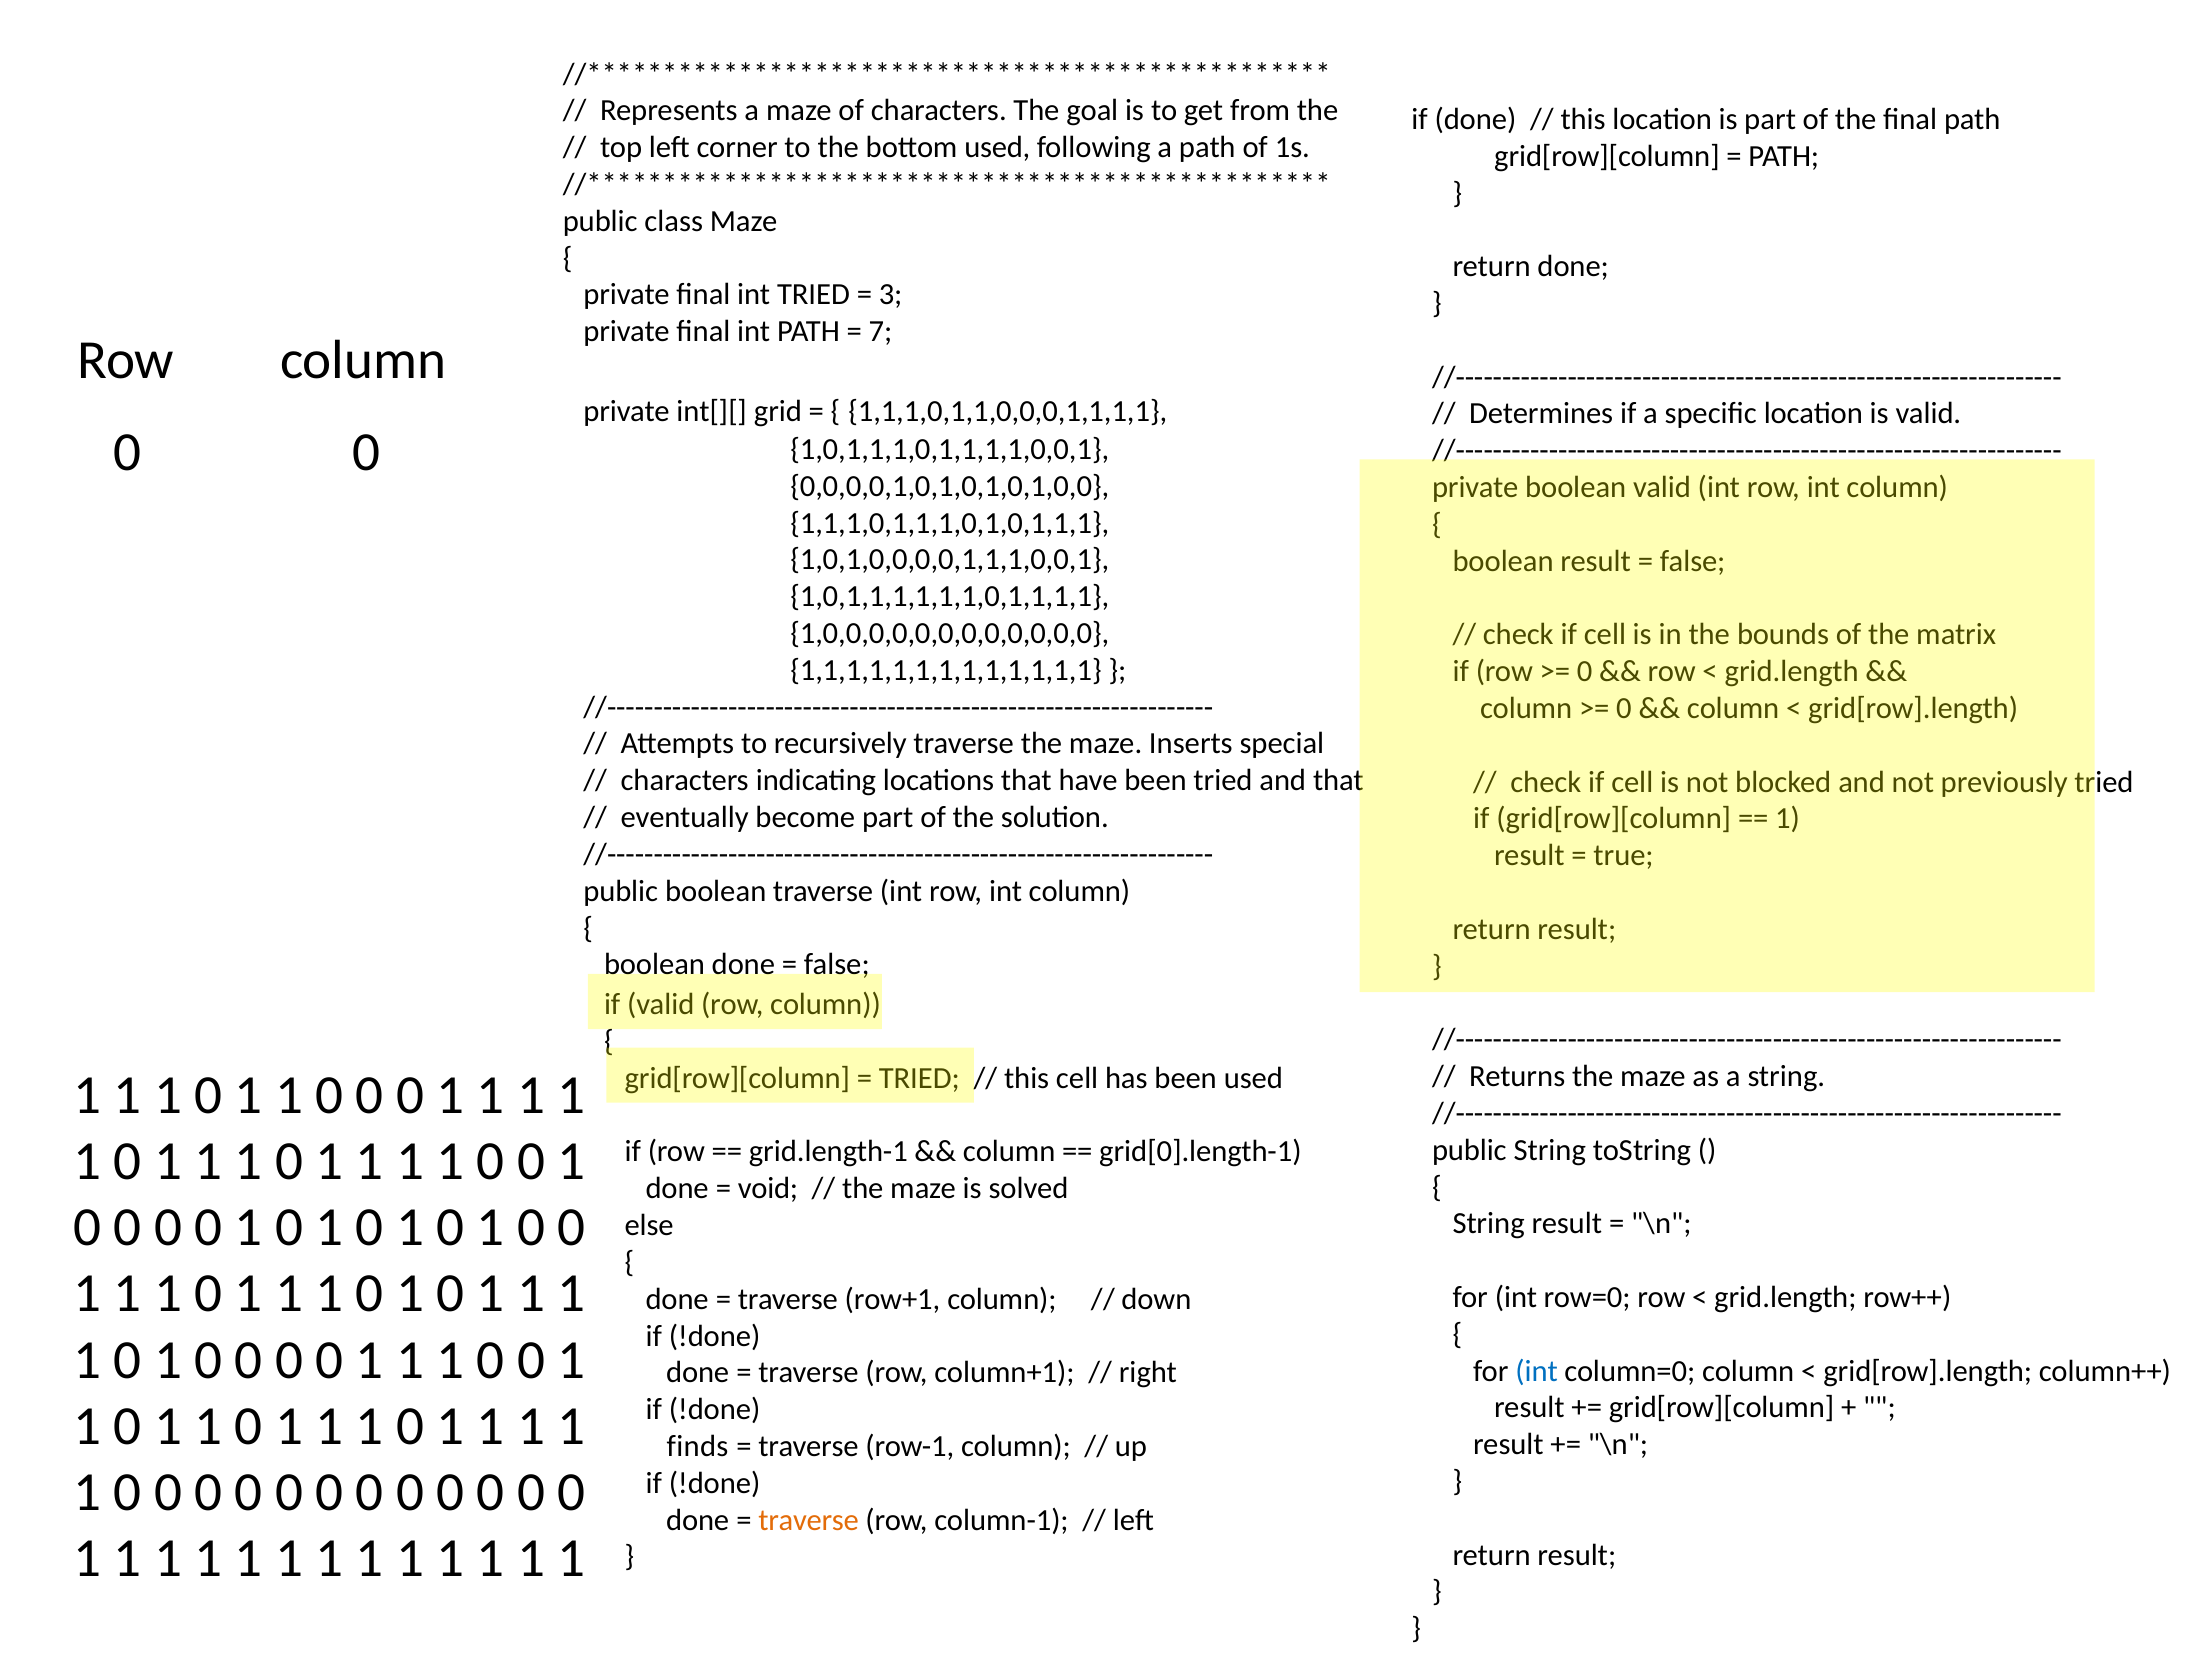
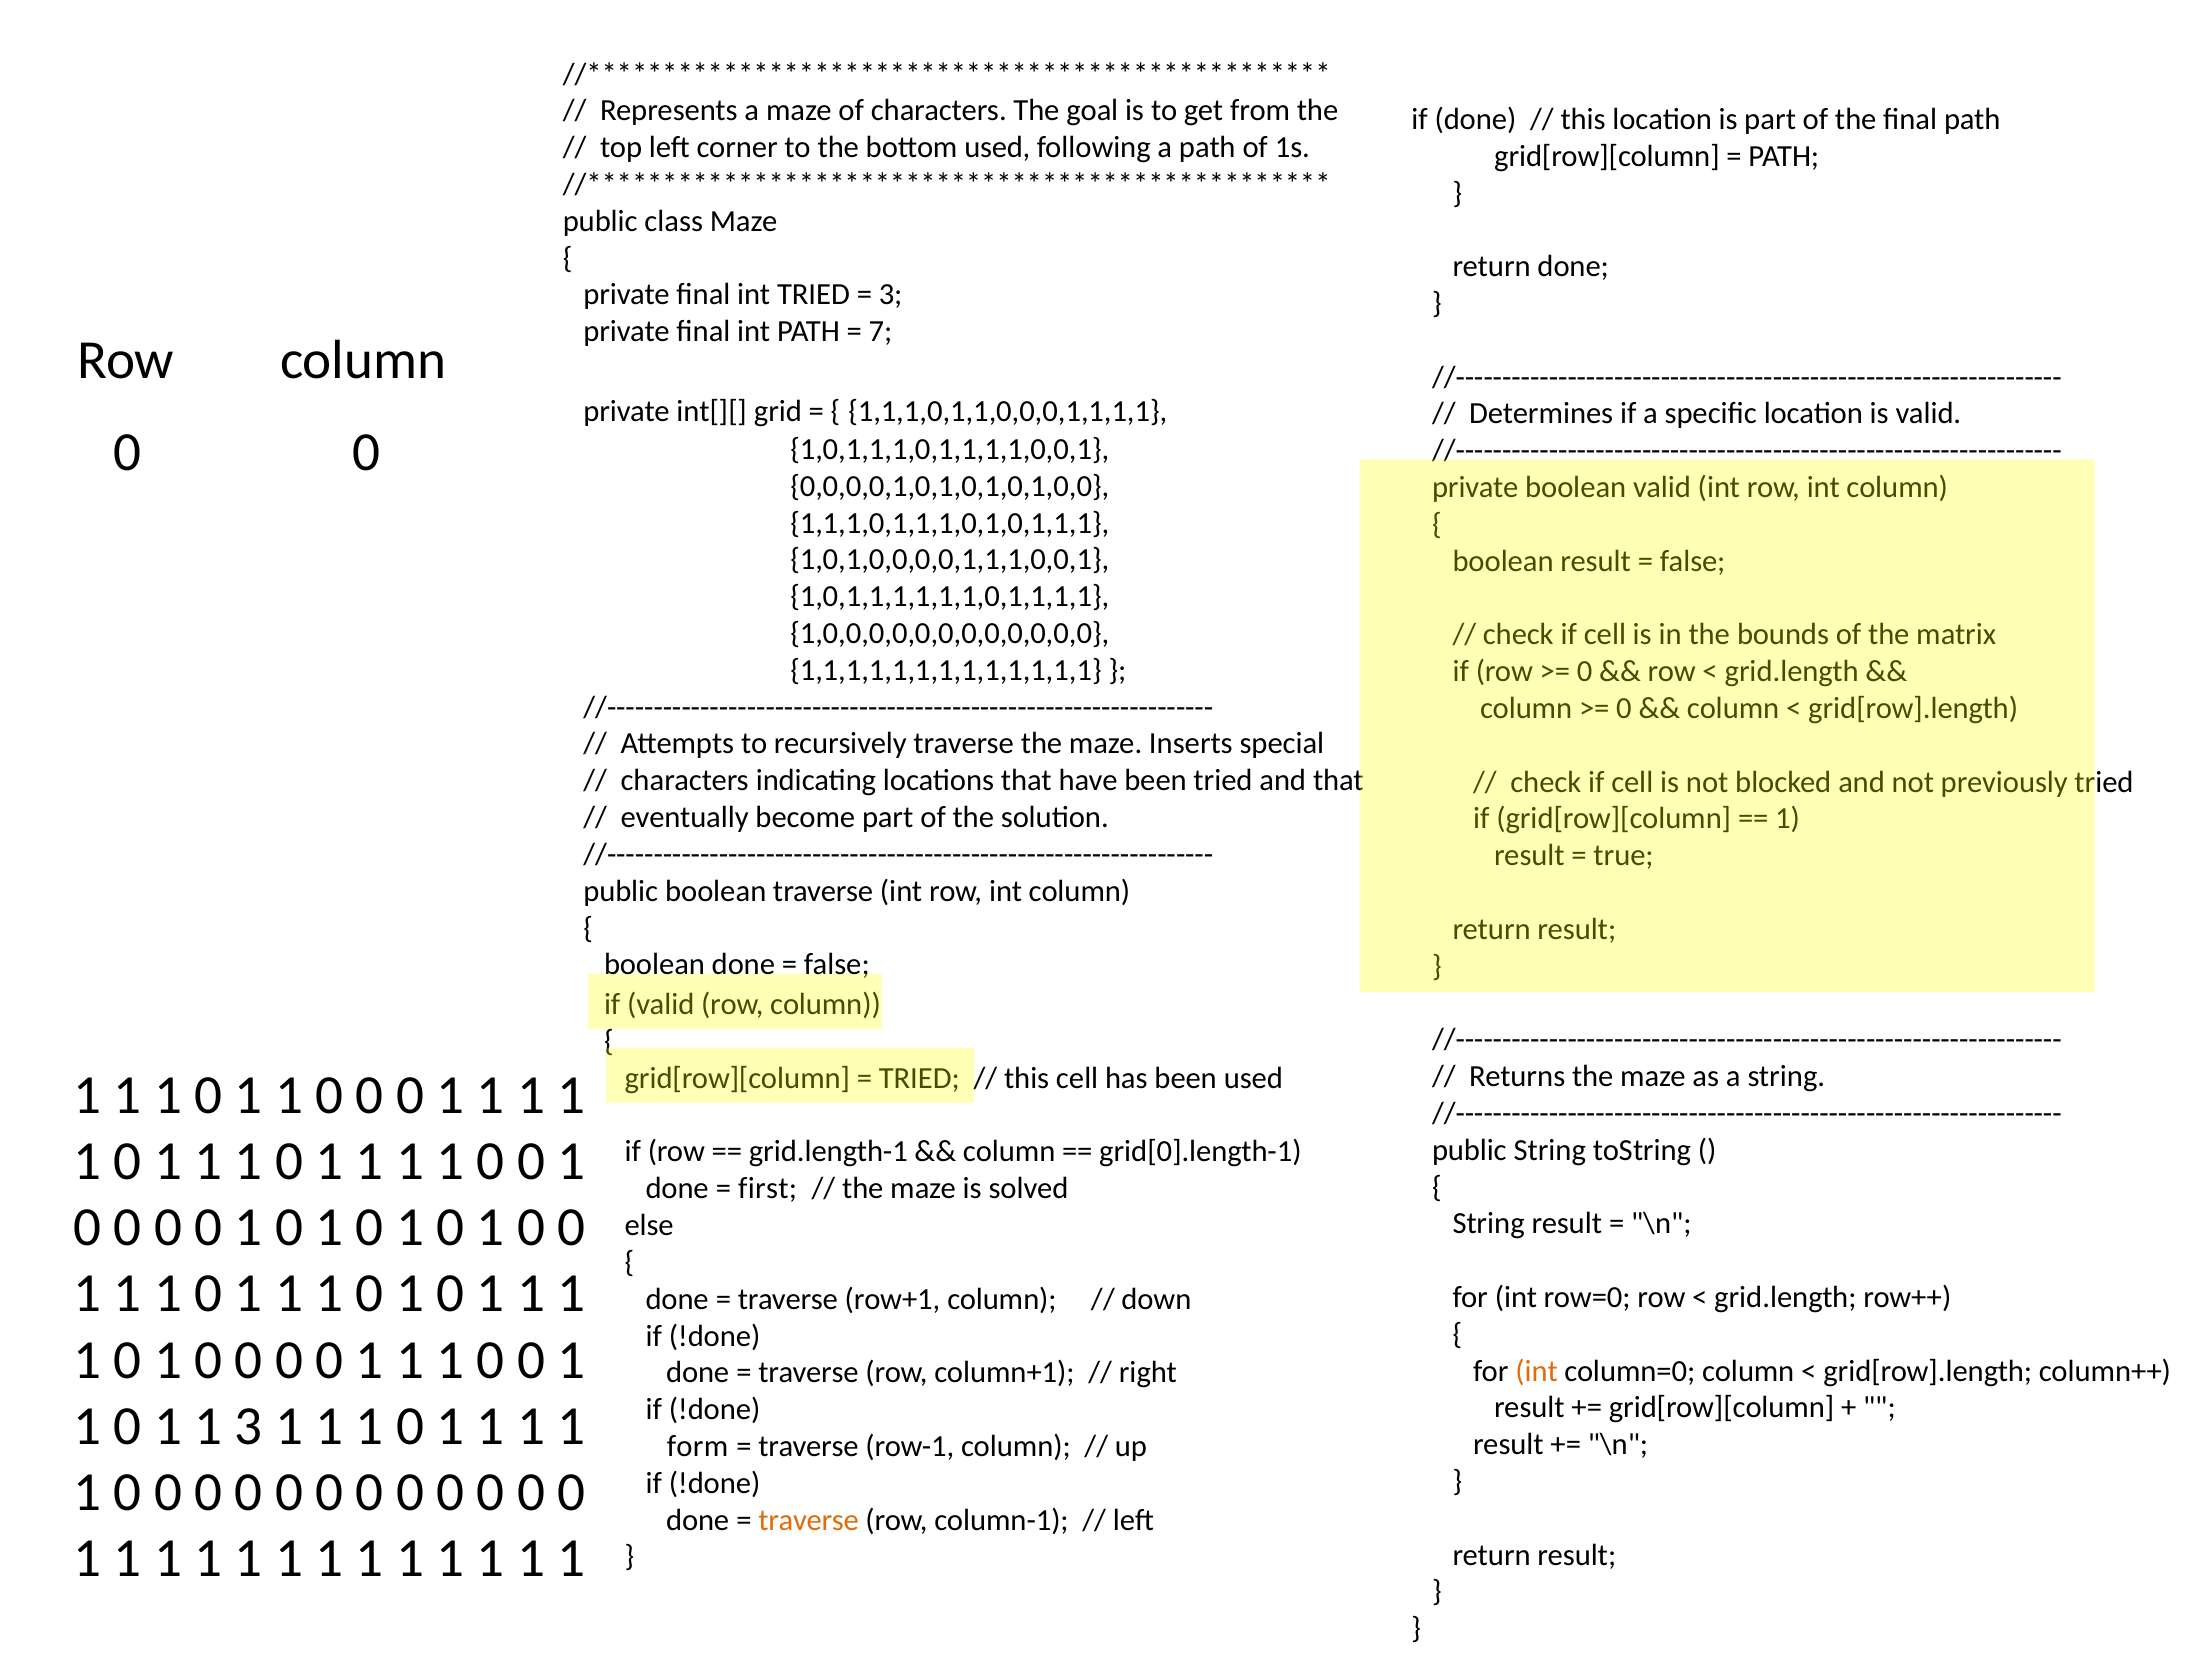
void: void -> first (768, 1188)
int colour: blue -> orange (1537, 1371)
0: 0 -> 3 (249, 1426)
finds: finds -> form (698, 1446)
